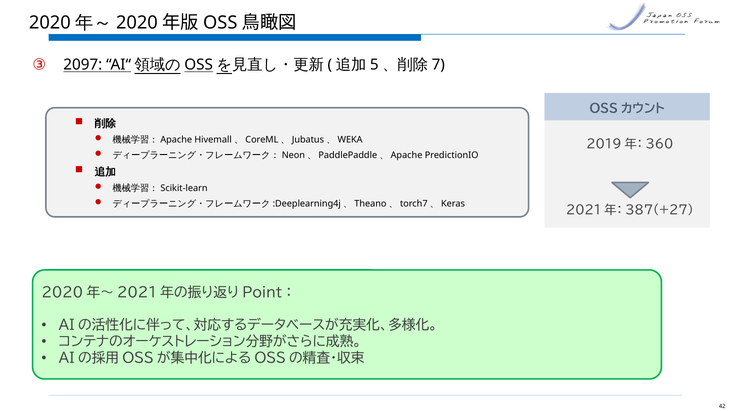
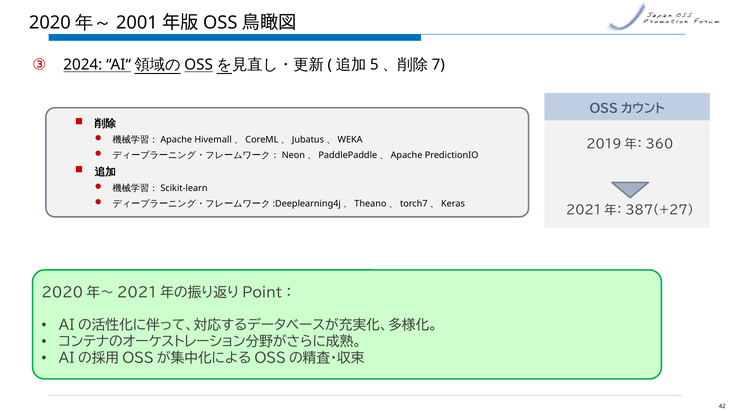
2020: 2020 -> 2001 (137, 23)
2097: 2097 -> 2024 (83, 65)
